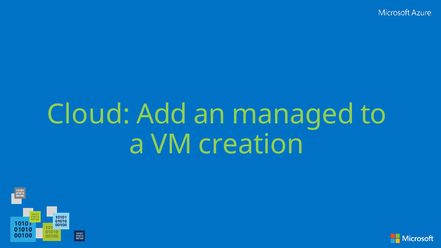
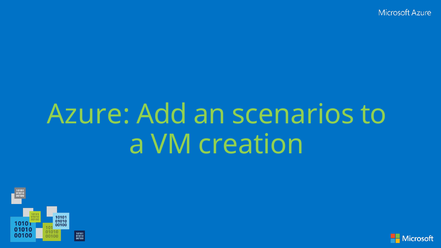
Cloud: Cloud -> Azure (88, 115)
managed: managed -> scenarios (293, 115)
